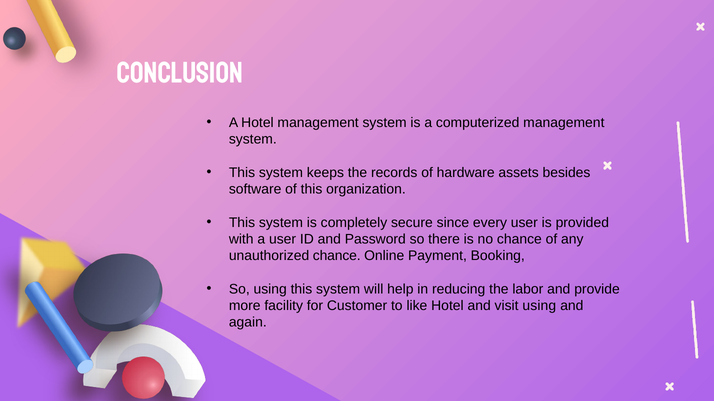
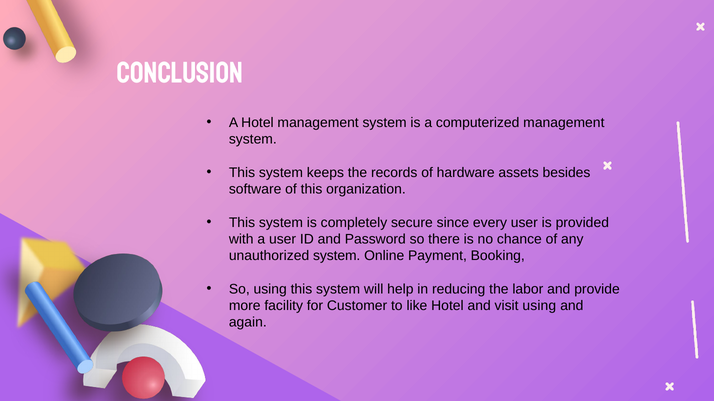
unauthorized chance: chance -> system (337, 256)
